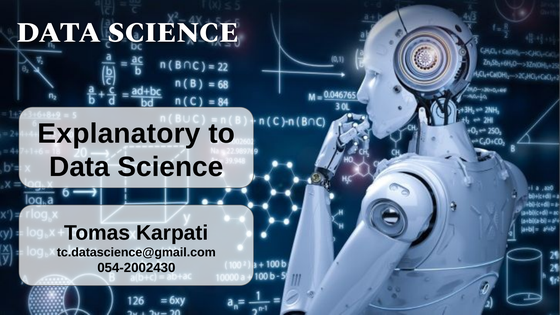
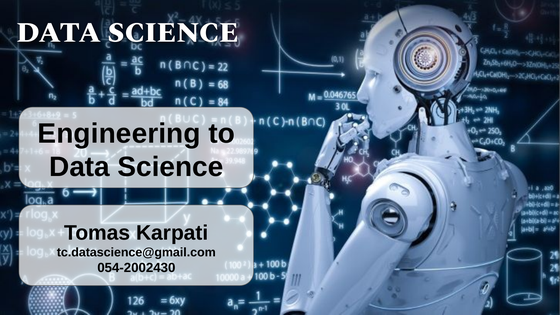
Explanatory: Explanatory -> Engineering (119, 133)
